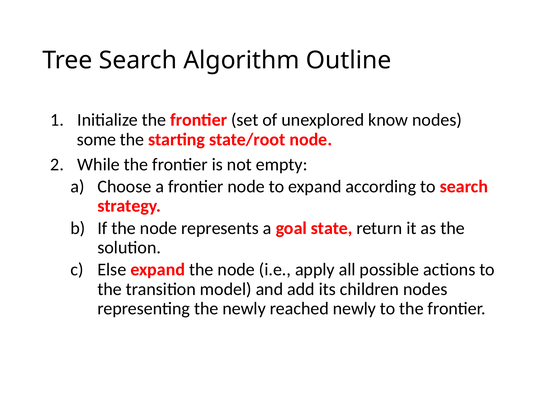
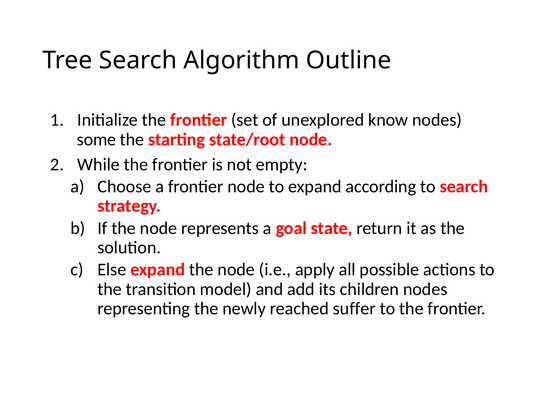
reached newly: newly -> suffer (354, 309)
